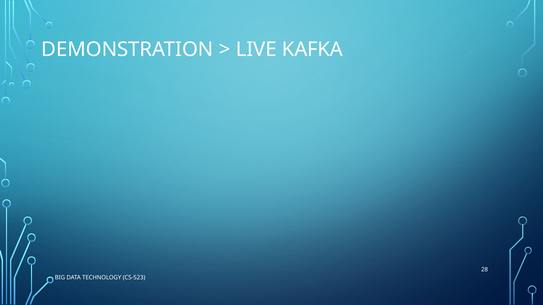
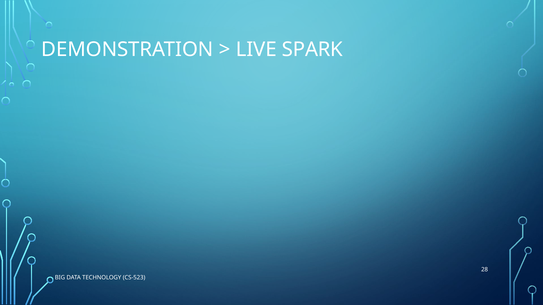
KAFKA: KAFKA -> SPARK (312, 50)
